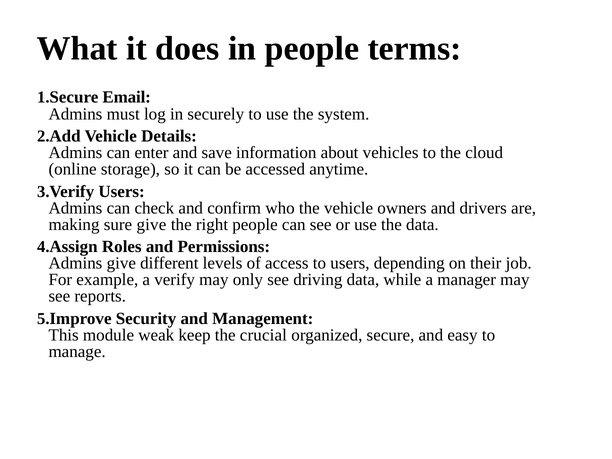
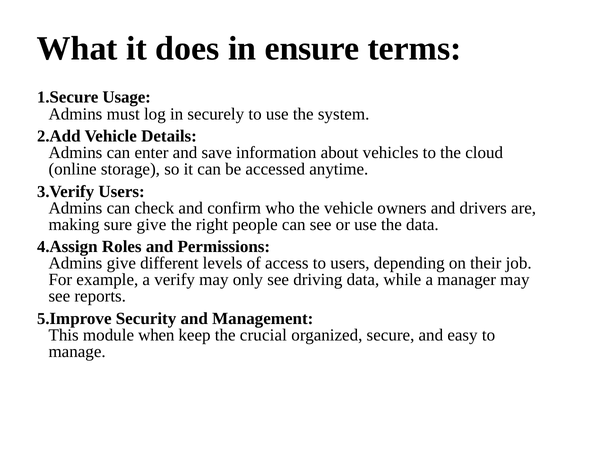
in people: people -> ensure (312, 48)
Email: Email -> Usage (127, 97)
weak: weak -> when (156, 335)
